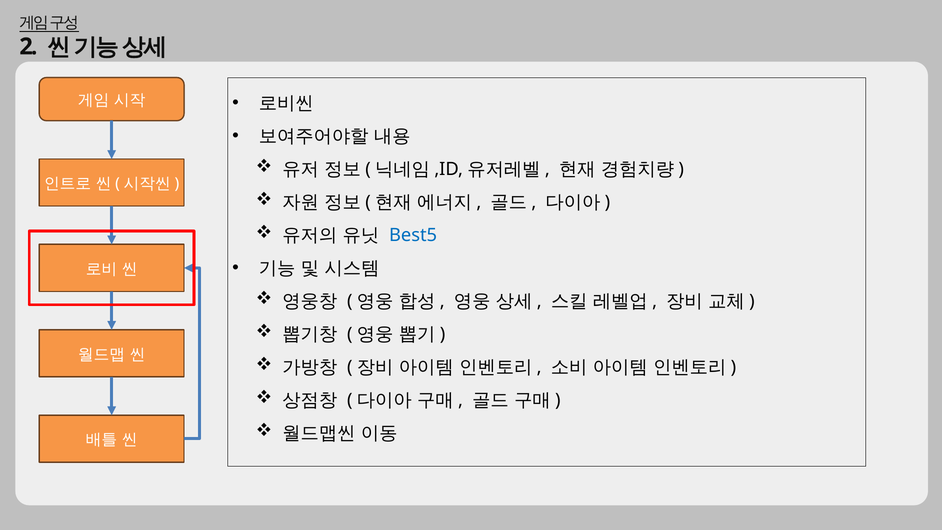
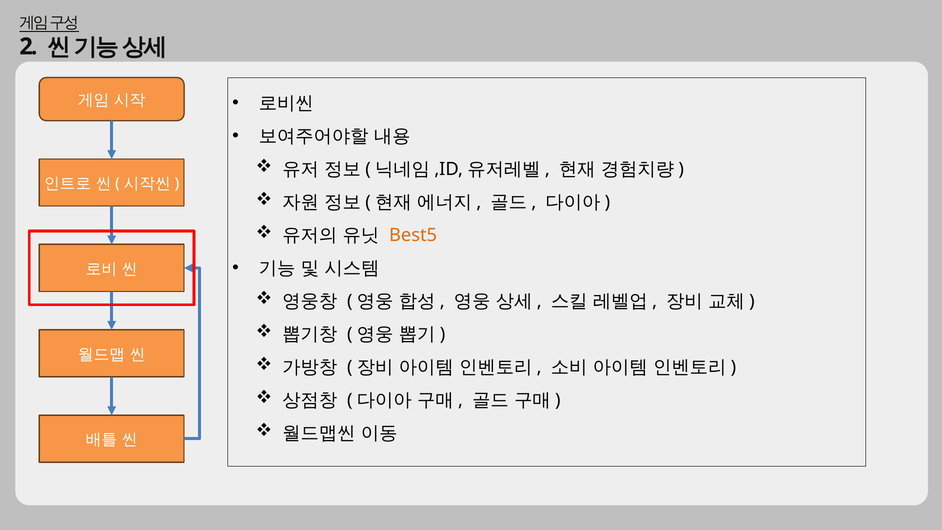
Best5 colour: blue -> orange (413, 235)
